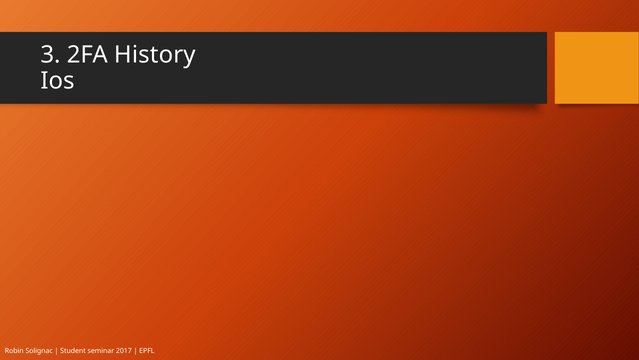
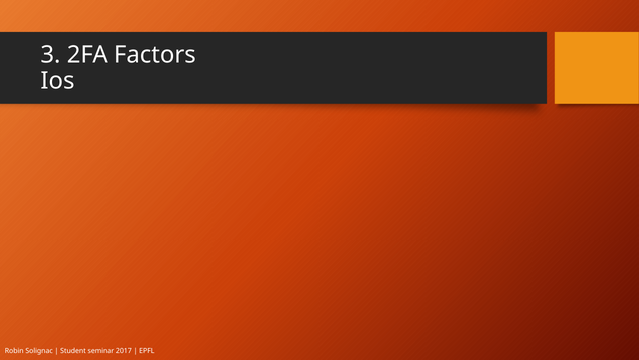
History: History -> Factors (155, 55)
